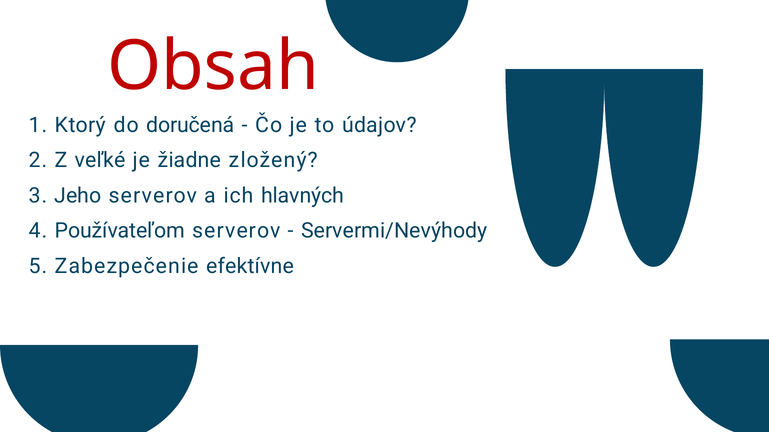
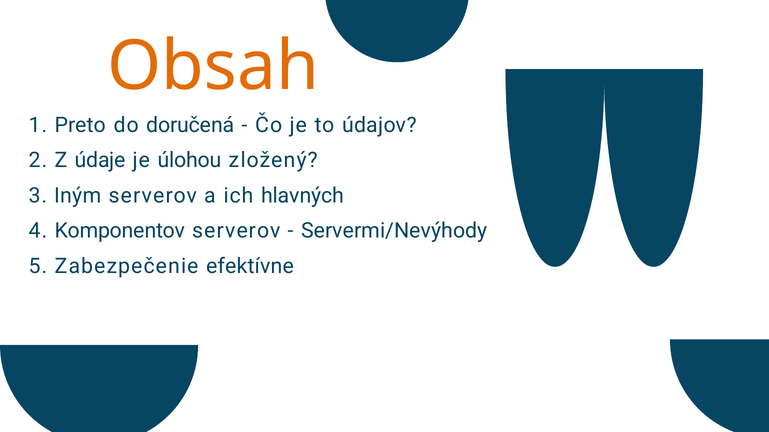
Obsah colour: red -> orange (213, 66)
Ktorý: Ktorý -> Preto (80, 125)
veľké: veľké -> údaje (100, 160)
žiadne: žiadne -> úlohou (190, 160)
Jeho: Jeho -> Iným (78, 196)
Používateľom: Používateľom -> Komponentov (120, 231)
